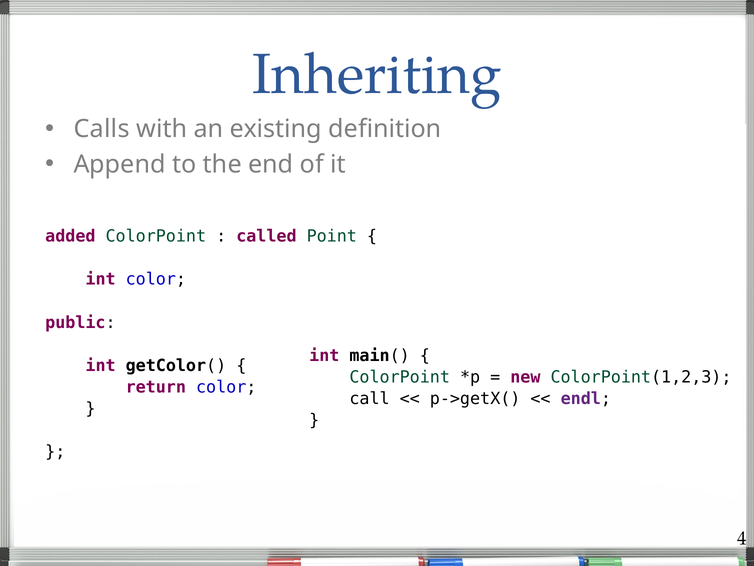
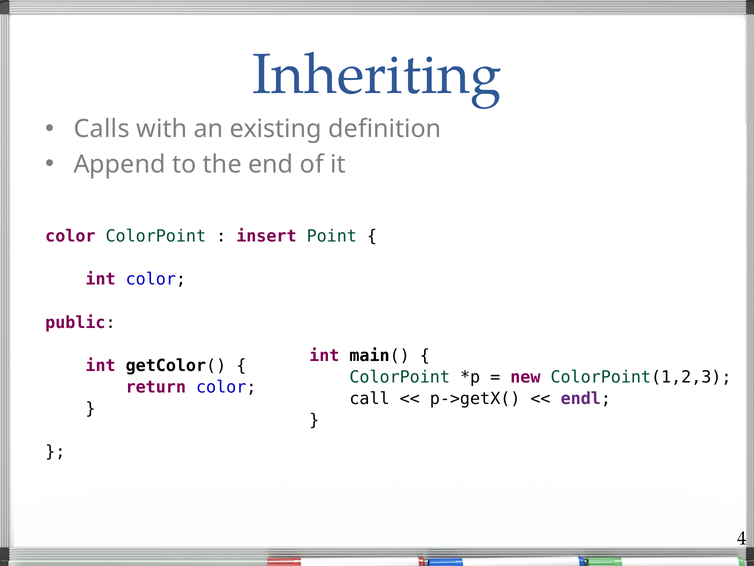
added: added -> color (70, 236)
called: called -> insert (266, 236)
